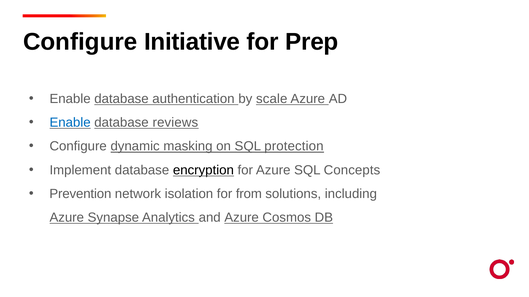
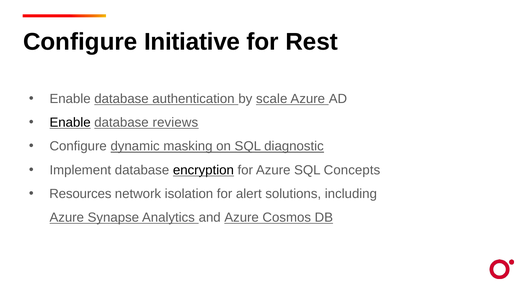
Prep: Prep -> Rest (312, 42)
Enable colour: blue -> black (70, 123)
protection: protection -> diagnostic (294, 147)
Prevention: Prevention -> Resources (80, 194)
from: from -> alert (249, 194)
